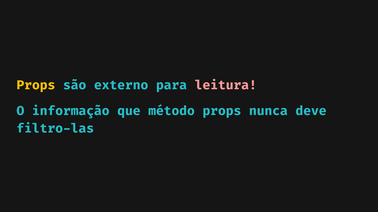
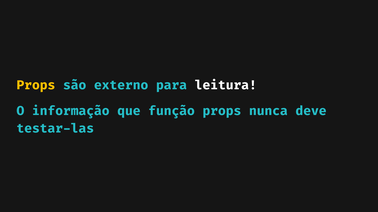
leitura colour: pink -> white (226, 86)
método: método -> função (172, 111)
filtro-las: filtro-las -> testar-las (55, 129)
